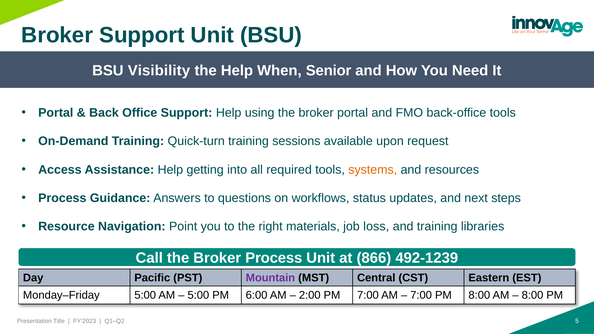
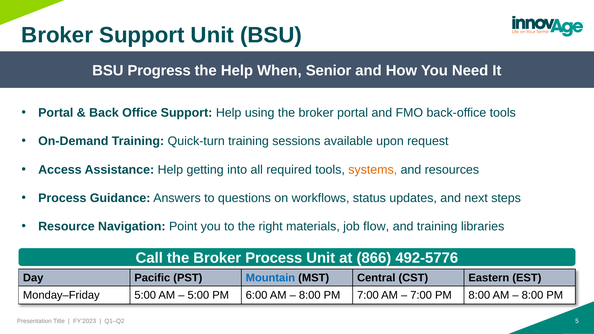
Visibility: Visibility -> Progress (159, 71)
loss: loss -> flow (376, 227)
492-1239: 492-1239 -> 492-5776 (427, 258)
Mountain colour: purple -> blue (270, 278)
2:00: 2:00 -> 8:00 (310, 295)
